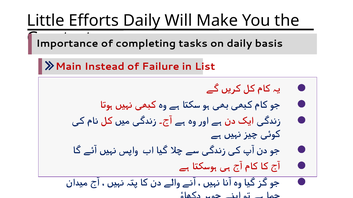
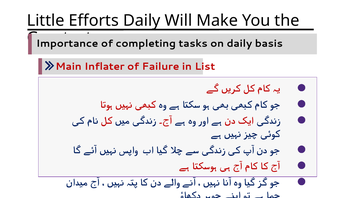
Instead: Instead -> Inflater (104, 67)
